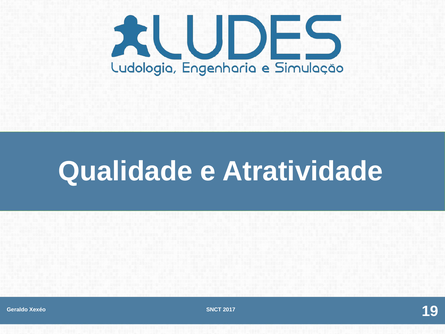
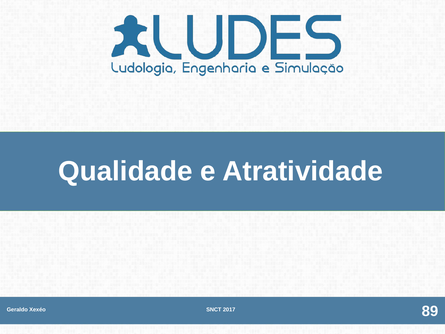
19: 19 -> 89 (430, 311)
